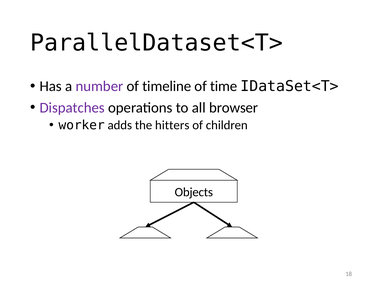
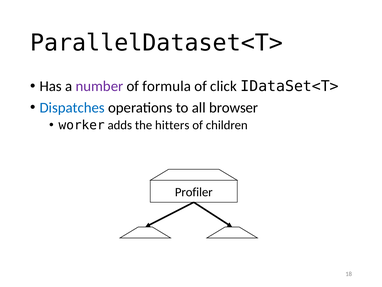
timeline: timeline -> formula (167, 86)
time: time -> click (223, 86)
Dispatches colour: purple -> blue (72, 107)
Objects: Objects -> Profiler (194, 192)
